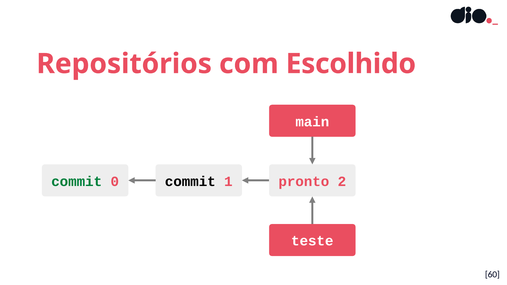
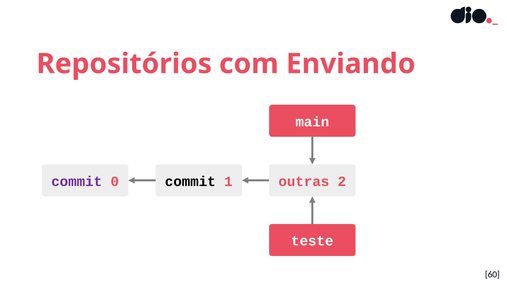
Escolhido: Escolhido -> Enviando (351, 64)
commit colour: green -> purple (77, 181)
pronto: pronto -> outras (304, 181)
